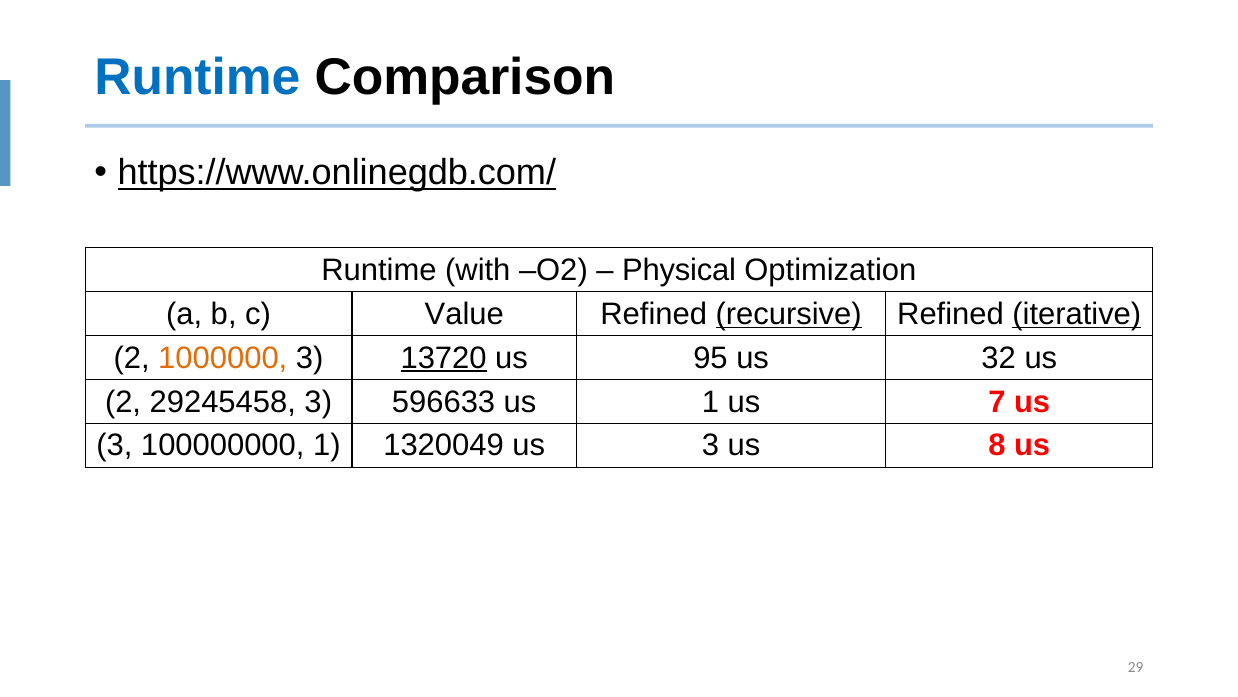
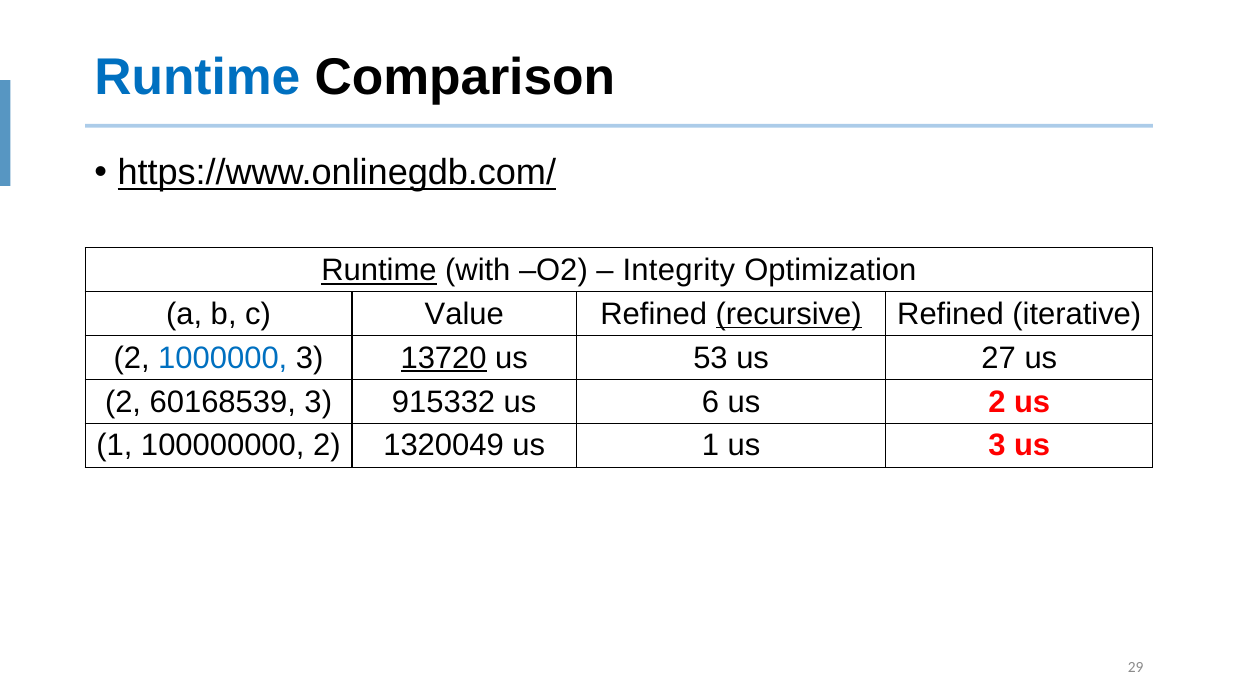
Runtime underline: none -> present (379, 270)
Physical: Physical -> Integrity (679, 270)
iterative underline: present -> none (1077, 314)
1000000 colour: orange -> blue (223, 358)
95: 95 -> 53 (711, 358)
32: 32 -> 27 (999, 358)
29245458: 29245458 -> 60168539 (223, 401)
596633: 596633 -> 915332 (444, 401)
us 1: 1 -> 6 (710, 401)
7: 7 -> 2 (997, 401)
3: 3 -> 1 (114, 445)
100000000 1: 1 -> 2 (327, 445)
1320049 us 3: 3 -> 1 (710, 445)
us 8: 8 -> 3 (997, 445)
